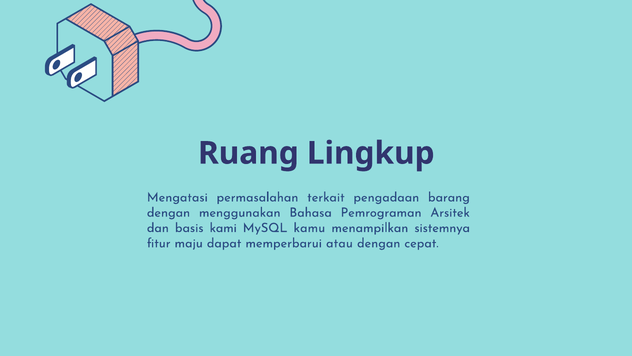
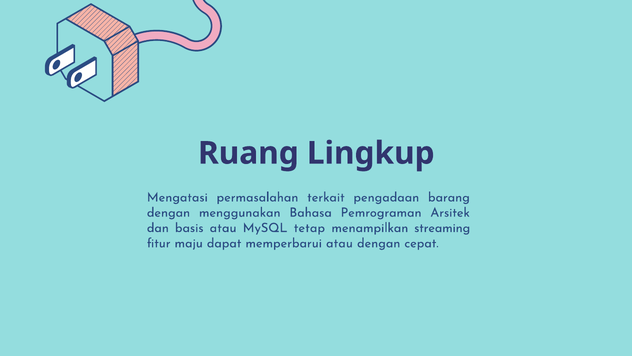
basis kami: kami -> atau (223, 227)
kamu: kamu -> tetap (309, 227)
sistemnya: sistemnya -> streaming (442, 227)
